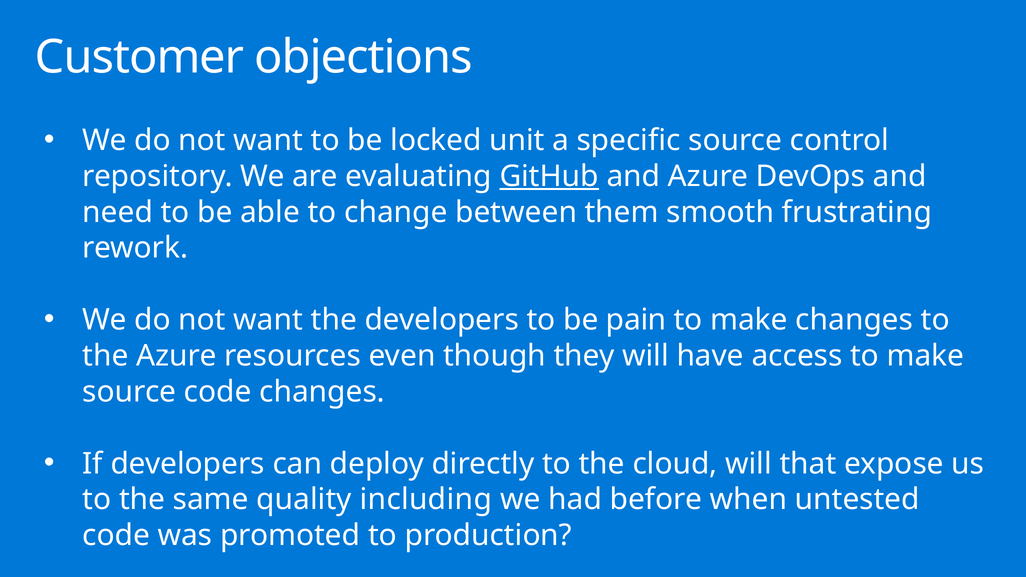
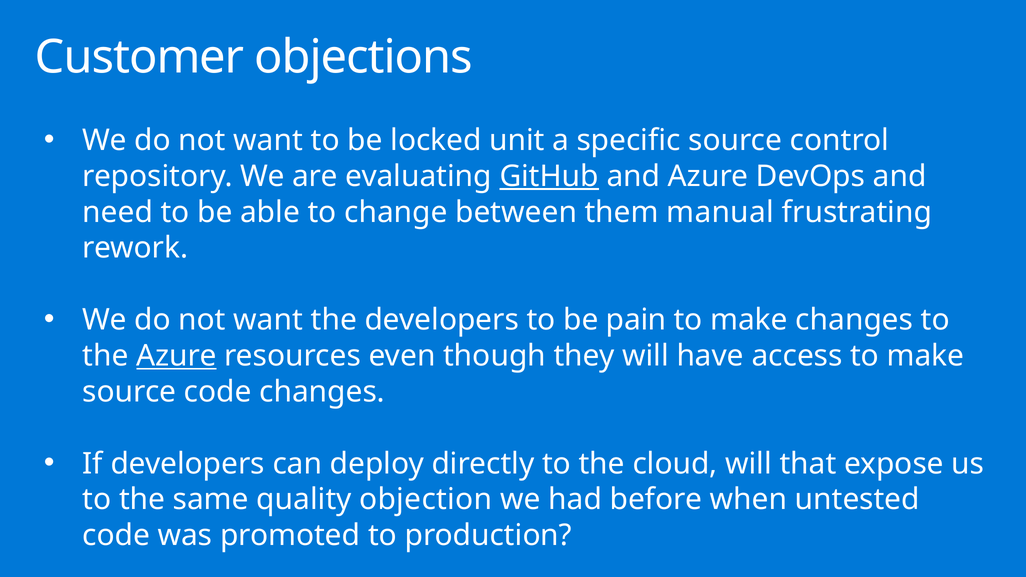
smooth: smooth -> manual (720, 212)
Azure underline: none -> present (177, 356)
including: including -> objection (426, 500)
